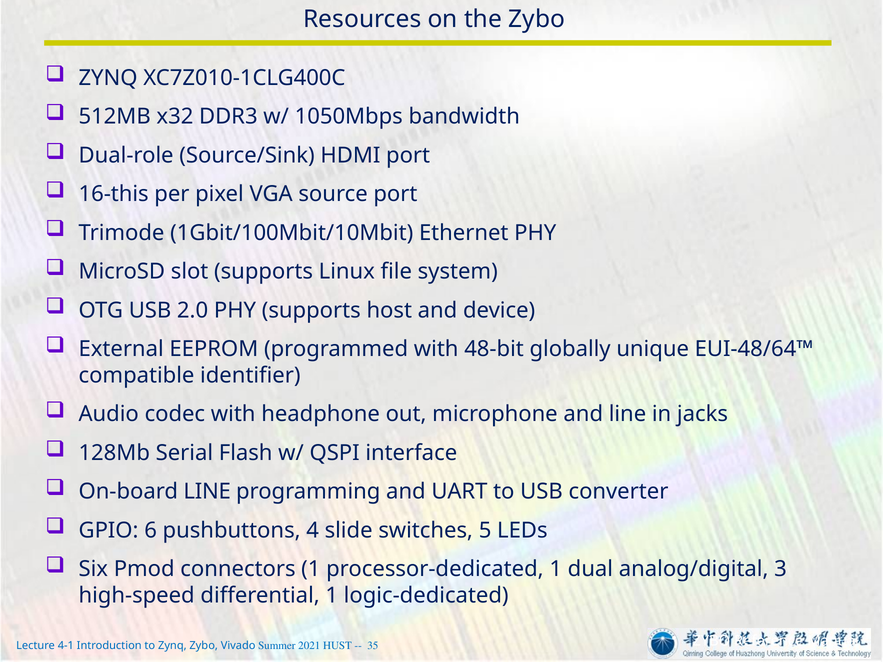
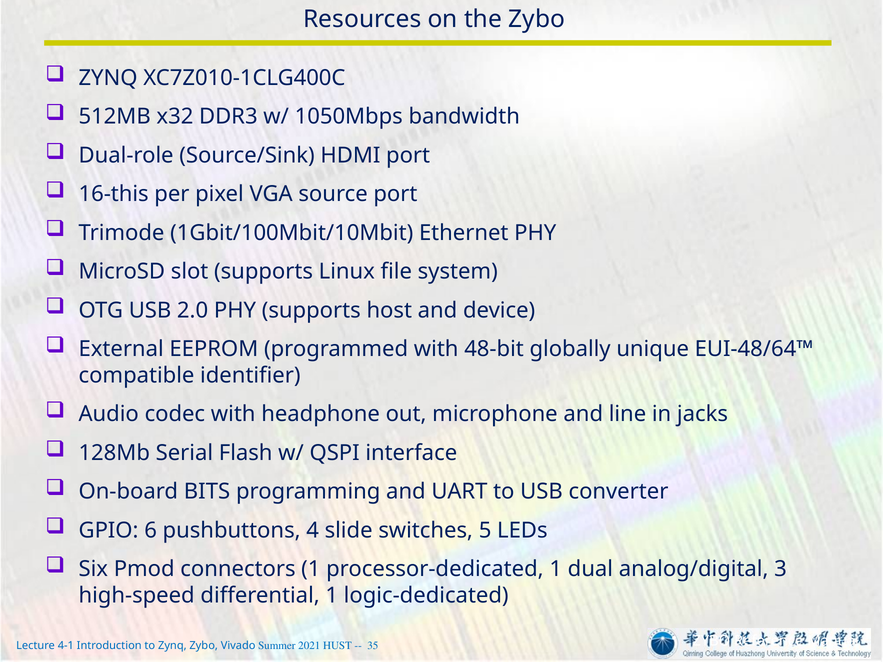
On-board LINE: LINE -> BITS (207, 492)
